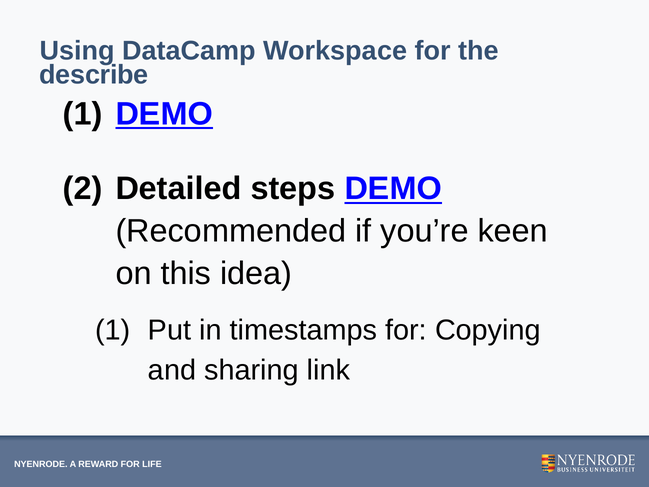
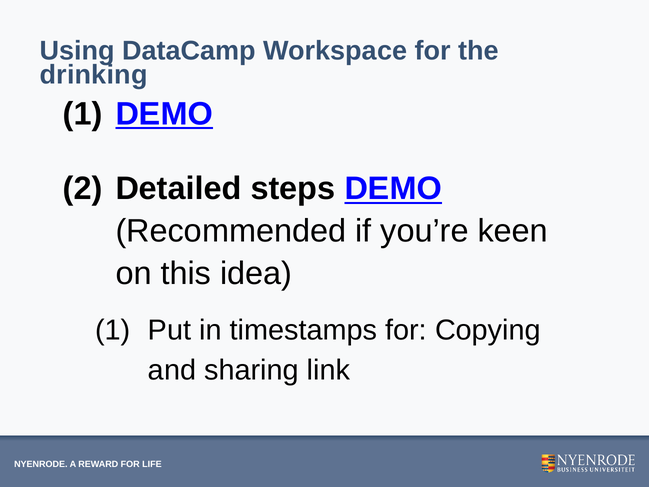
describe: describe -> drinking (94, 75)
